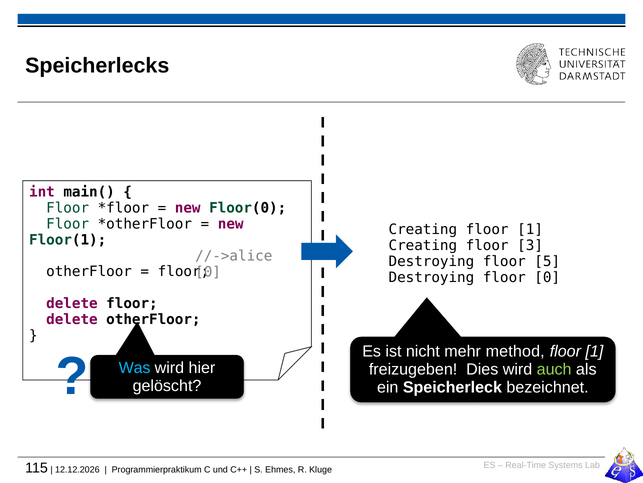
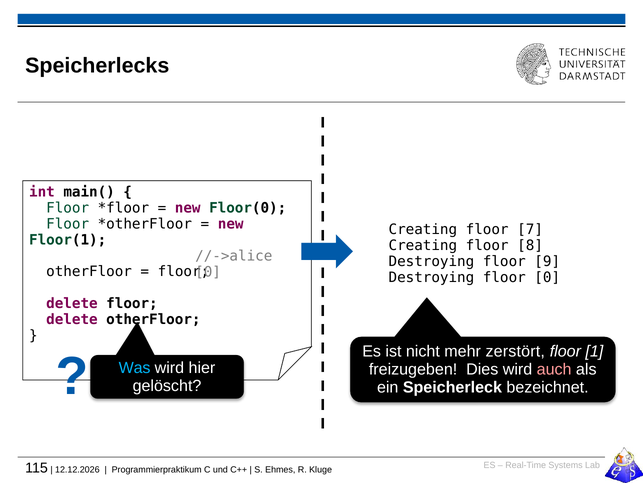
Creating floor 1: 1 -> 7 (530, 229)
3: 3 -> 8 (530, 245)
5: 5 -> 9 (547, 261)
method: method -> zerstört (515, 351)
auch colour: light green -> pink (554, 369)
